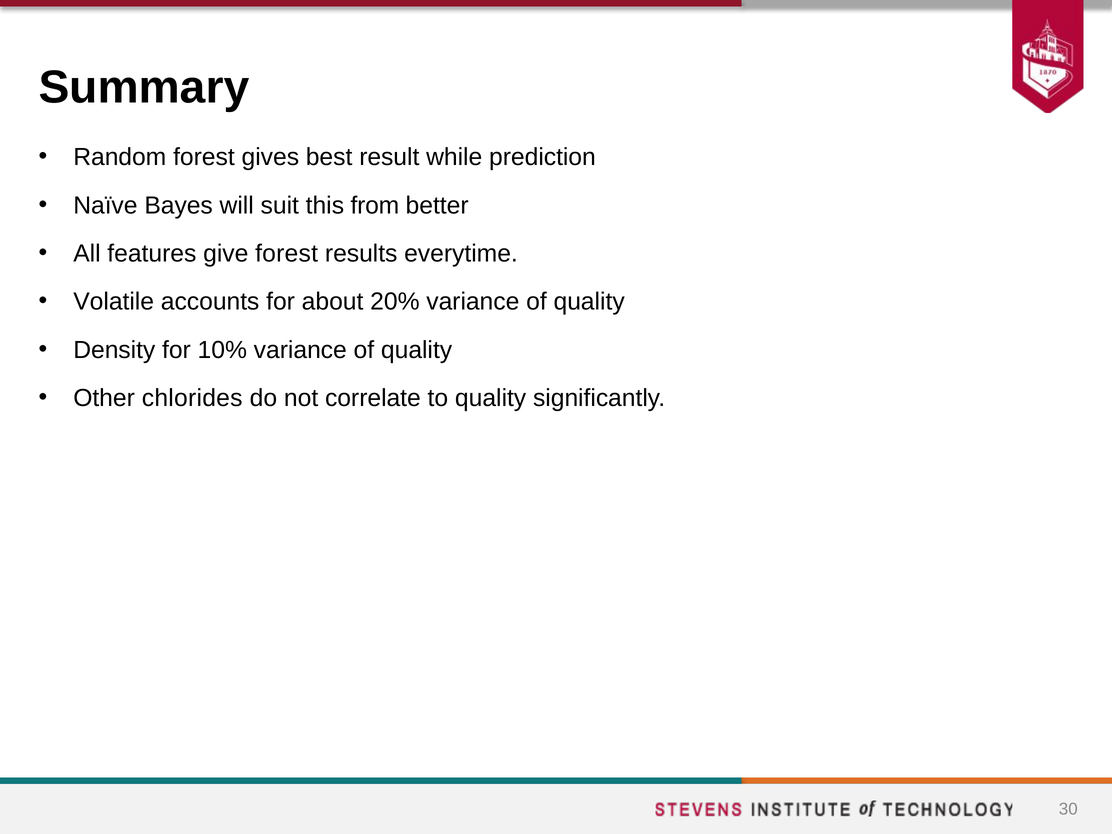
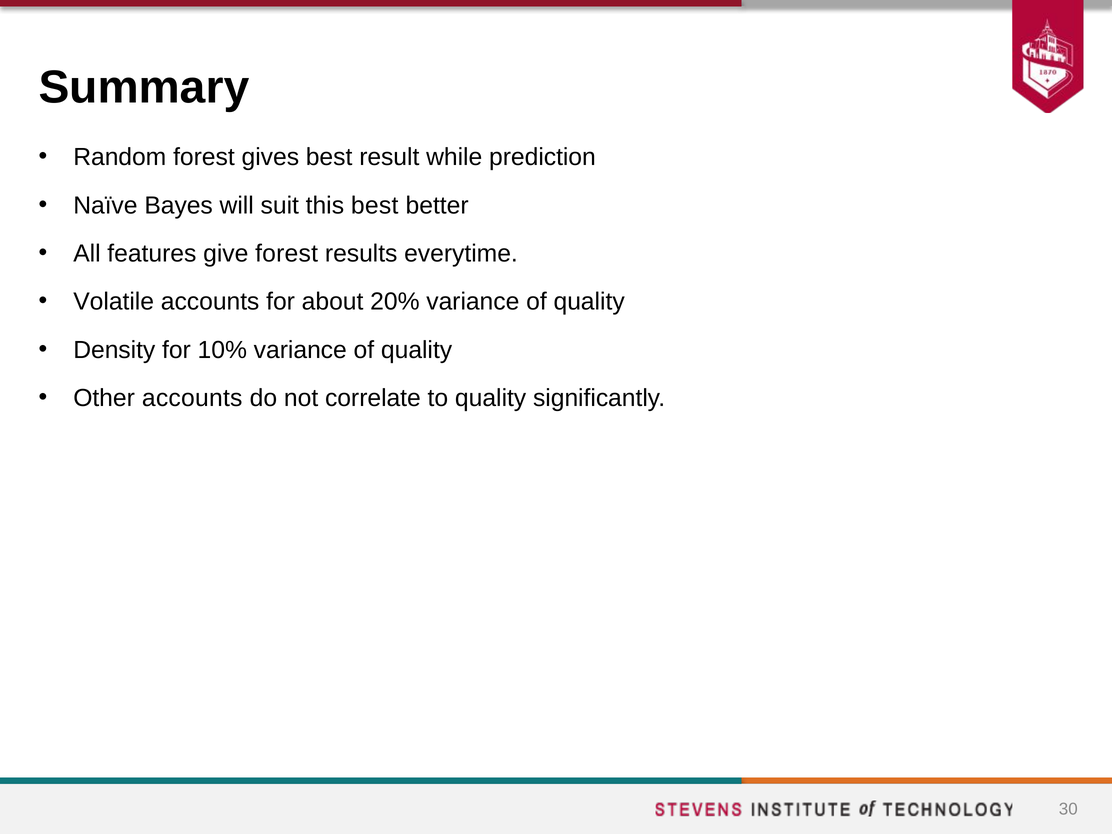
this from: from -> best (375, 205)
Other chlorides: chlorides -> accounts (192, 398)
